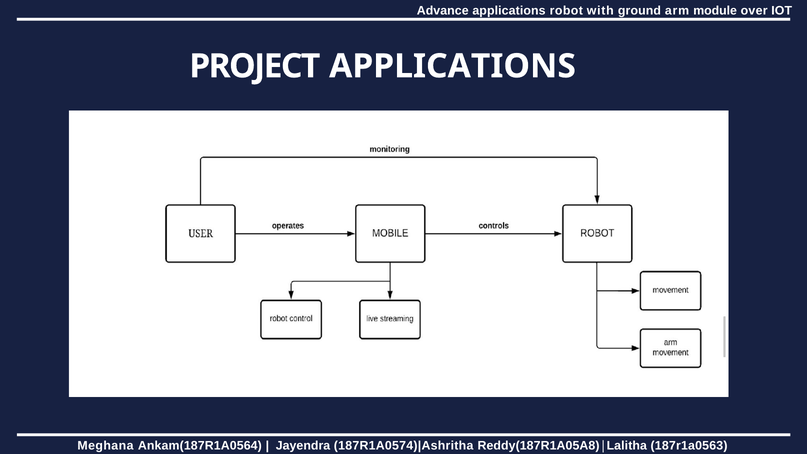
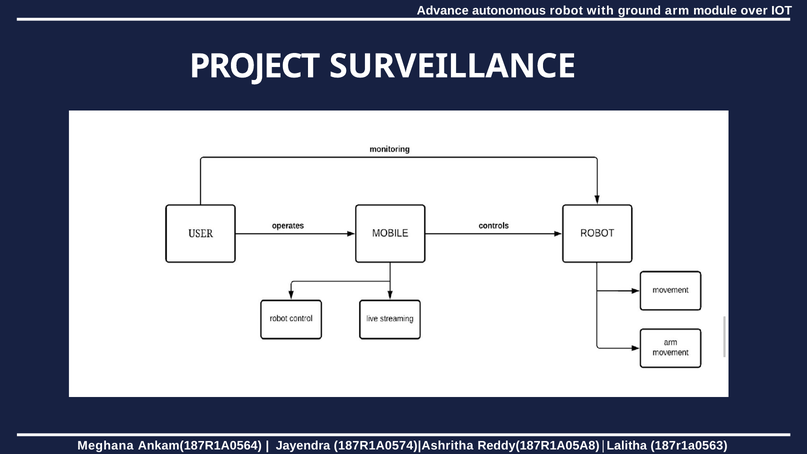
Advance applications: applications -> autonomous (509, 11)
PROJECT APPLICATIONS: APPLICATIONS -> SURVEILLANCE (453, 66)
